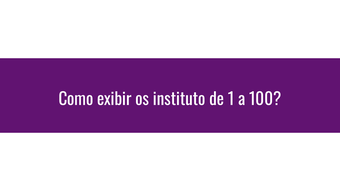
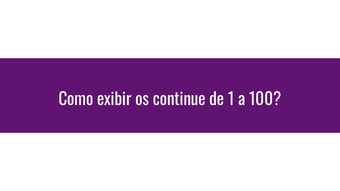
instituto: instituto -> continue (179, 100)
